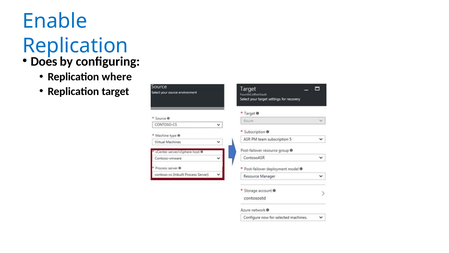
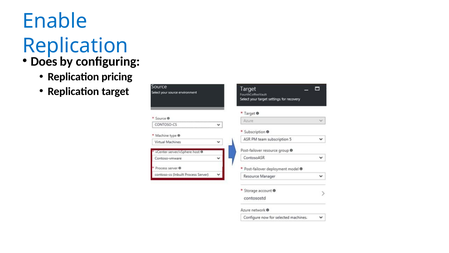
where: where -> pricing (117, 77)
